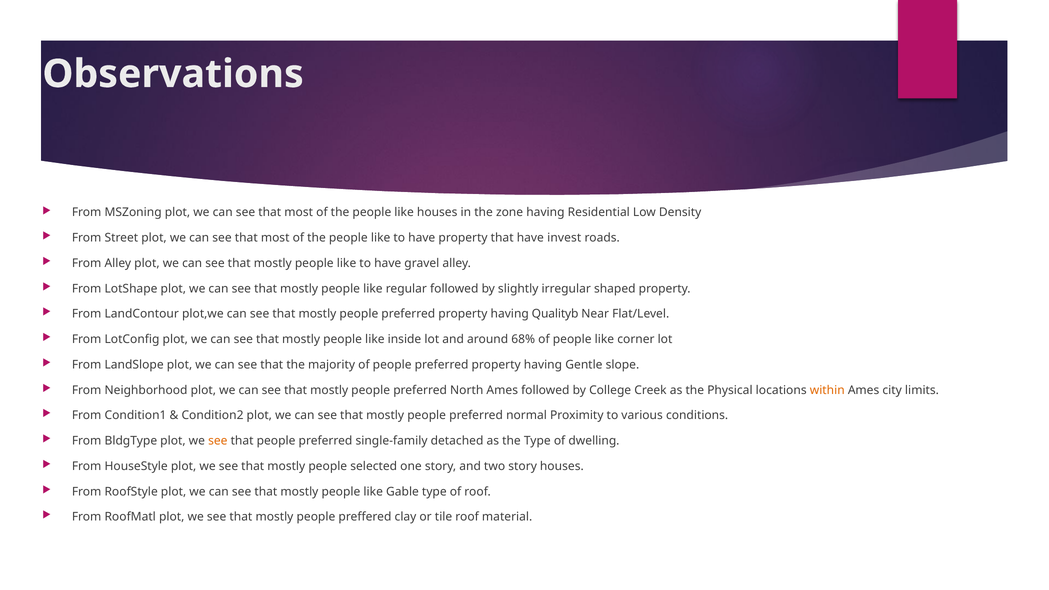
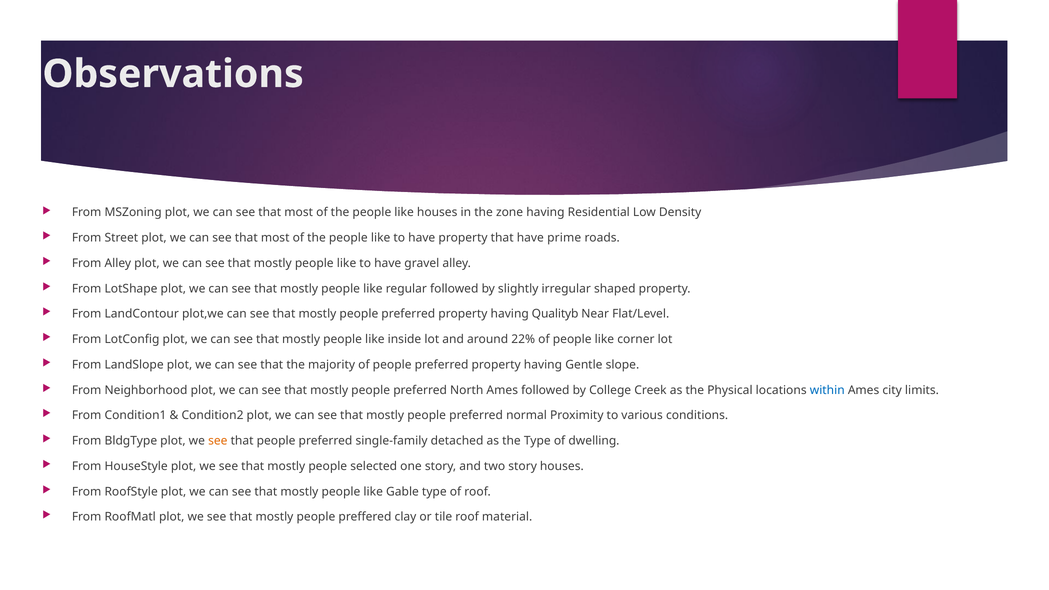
invest: invest -> prime (564, 238)
68%: 68% -> 22% (523, 339)
within colour: orange -> blue (827, 390)
